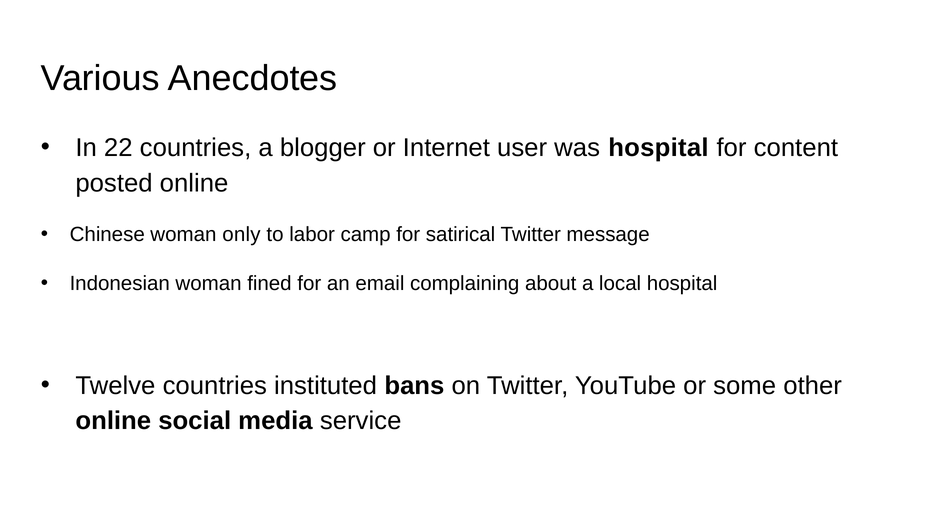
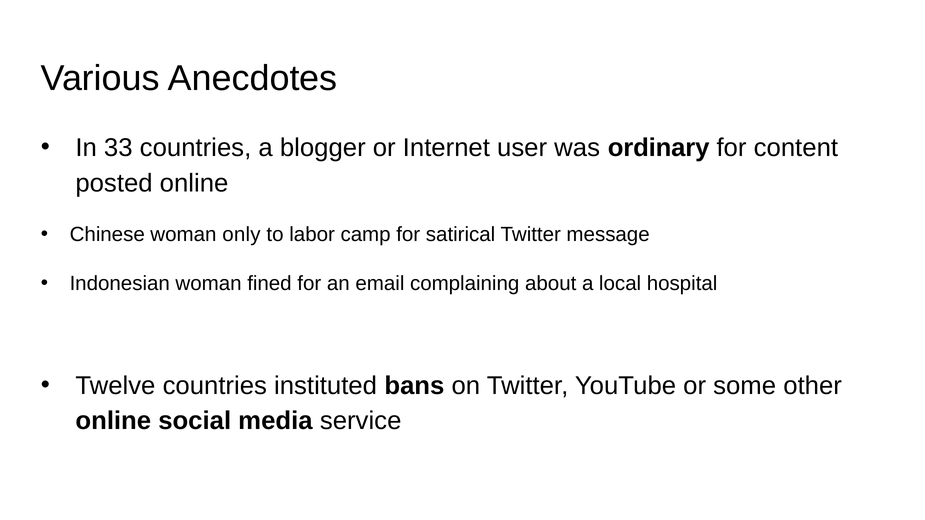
22: 22 -> 33 (118, 148)
was hospital: hospital -> ordinary (659, 148)
